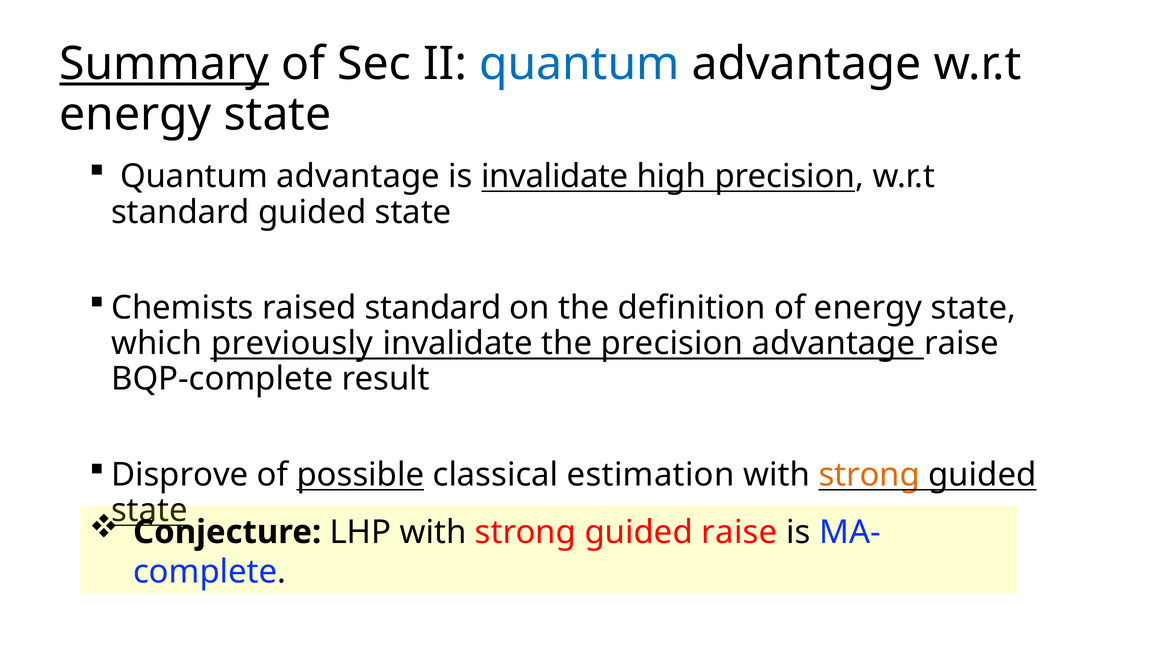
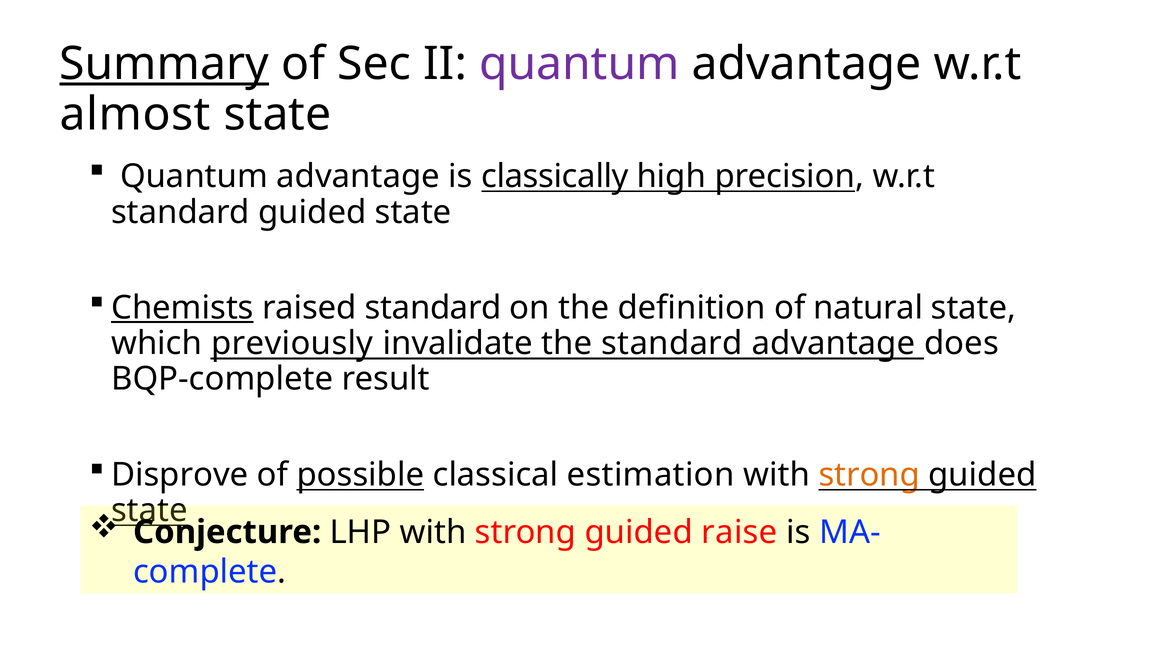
quantum colour: blue -> purple (579, 64)
energy: energy -> almost (135, 114)
is invalidate: invalidate -> classically (555, 176)
Chemists underline: none -> present (182, 308)
of energy: energy -> natural (868, 308)
the precision: precision -> standard (672, 343)
advantage raise: raise -> does (961, 343)
